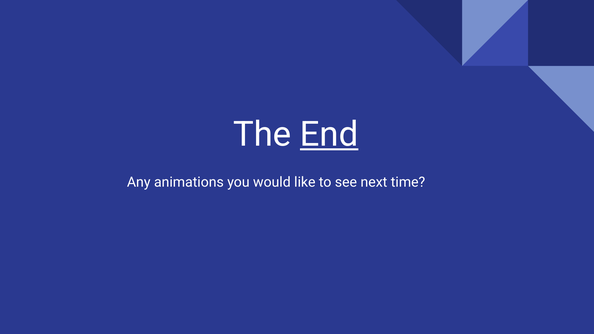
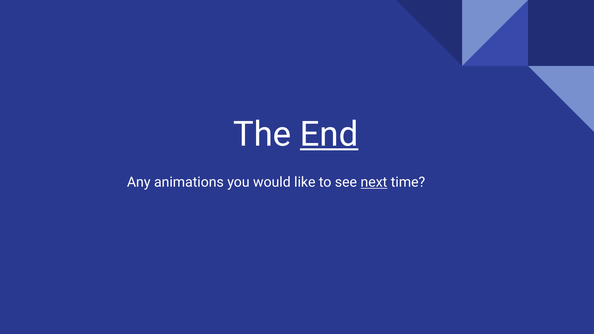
next underline: none -> present (374, 182)
